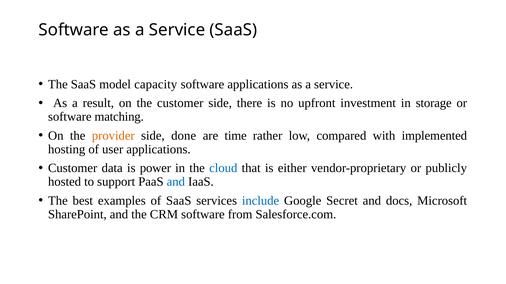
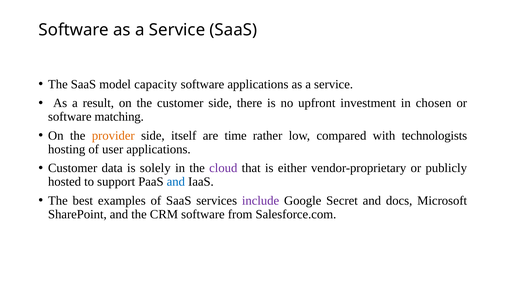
storage: storage -> chosen (434, 103)
done: done -> itself (184, 136)
implemented: implemented -> technologists (434, 136)
power: power -> solely (155, 169)
cloud colour: blue -> purple (223, 169)
include colour: blue -> purple (261, 201)
